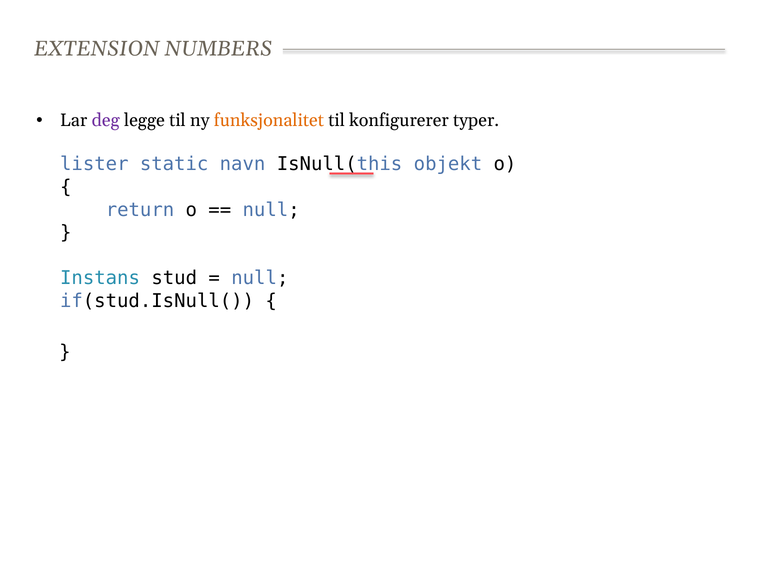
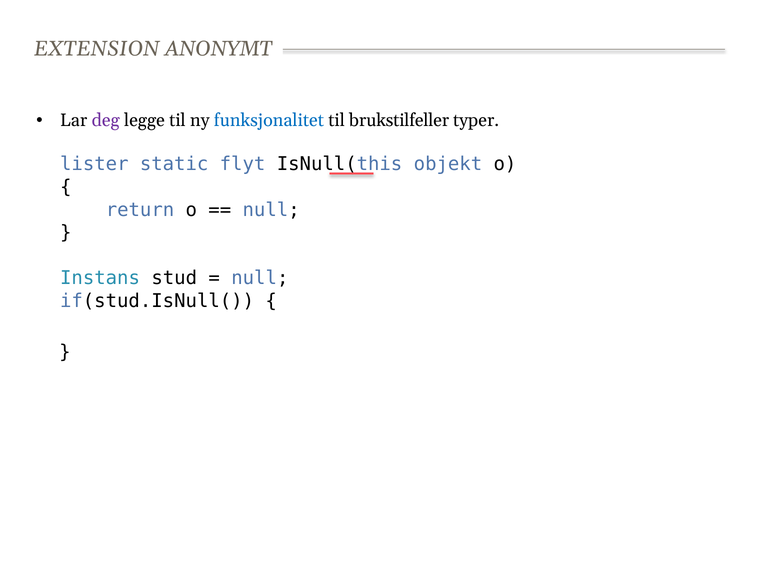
NUMBERS: NUMBERS -> ANONYMT (219, 49)
funksjonalitet colour: orange -> blue (269, 121)
konfigurerer: konfigurerer -> brukstilfeller (399, 121)
navn: navn -> flyt (243, 164)
